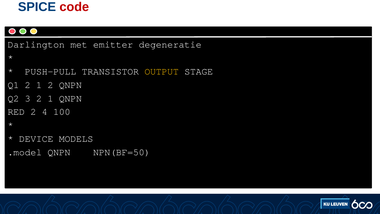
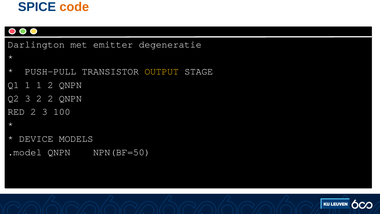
code colour: red -> orange (74, 7)
Q1 2: 2 -> 1 (28, 85)
3 2 1: 1 -> 2 (50, 98)
2 4: 4 -> 3 (45, 112)
